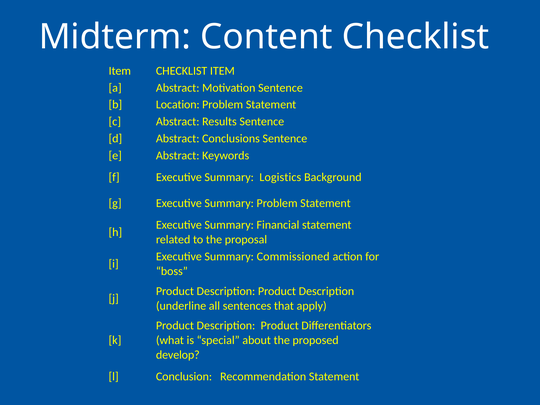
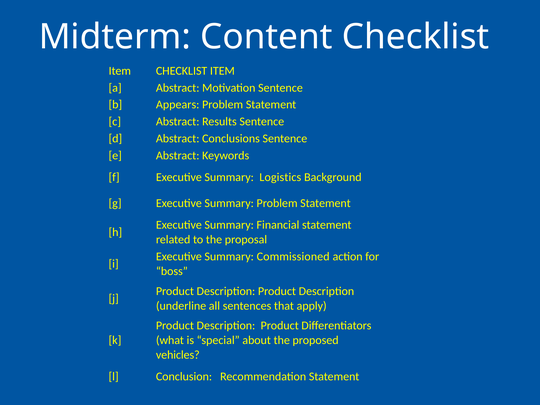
Location: Location -> Appears (178, 105)
develop: develop -> vehicles (178, 355)
